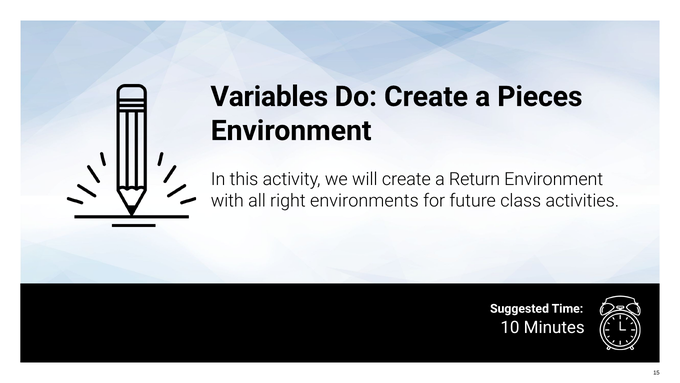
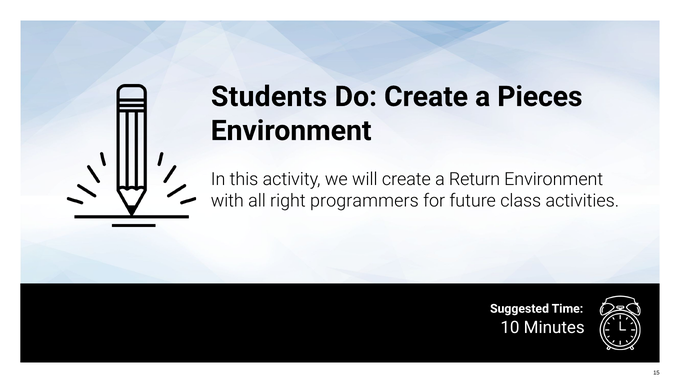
Variables: Variables -> Students (269, 97)
environments: environments -> programmers (364, 201)
